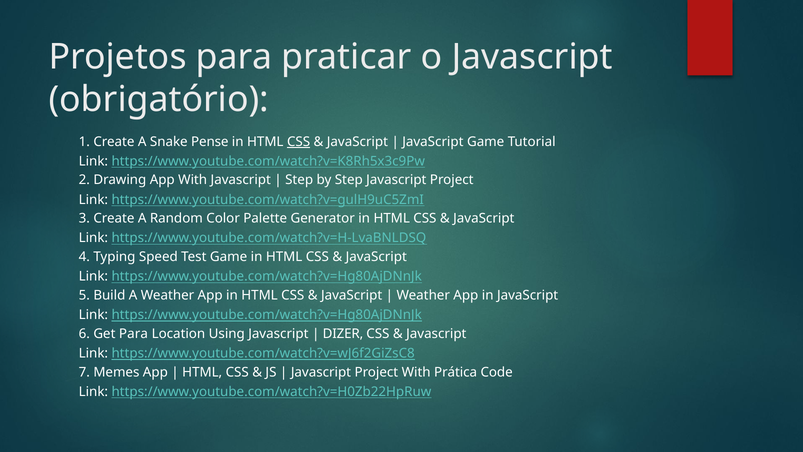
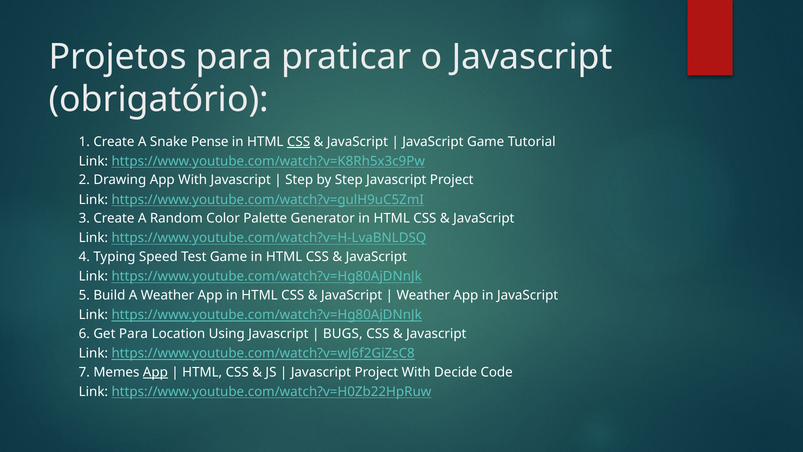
DIZER: DIZER -> BUGS (343, 334)
App underline: none -> present (155, 372)
Prática: Prática -> Decide (456, 372)
